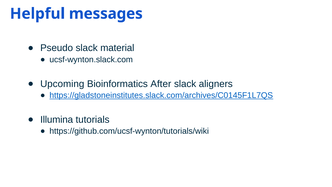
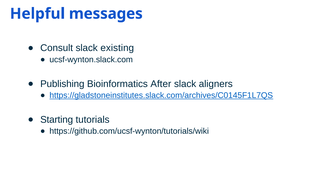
Pseudo: Pseudo -> Consult (57, 48)
material: material -> existing (117, 48)
Upcoming: Upcoming -> Publishing (62, 84)
Illumina: Illumina -> Starting (57, 119)
